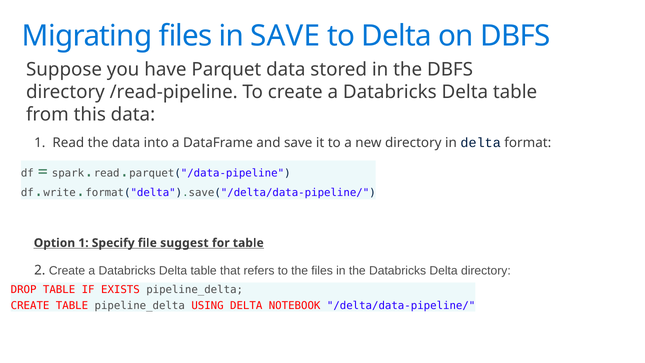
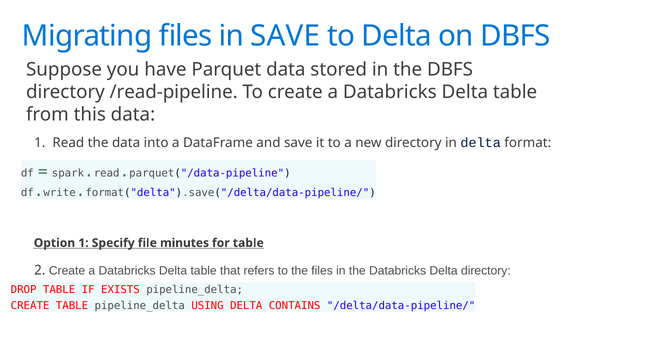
suggest: suggest -> minutes (185, 243)
NOTEBOOK: NOTEBOOK -> CONTAINS (295, 306)
